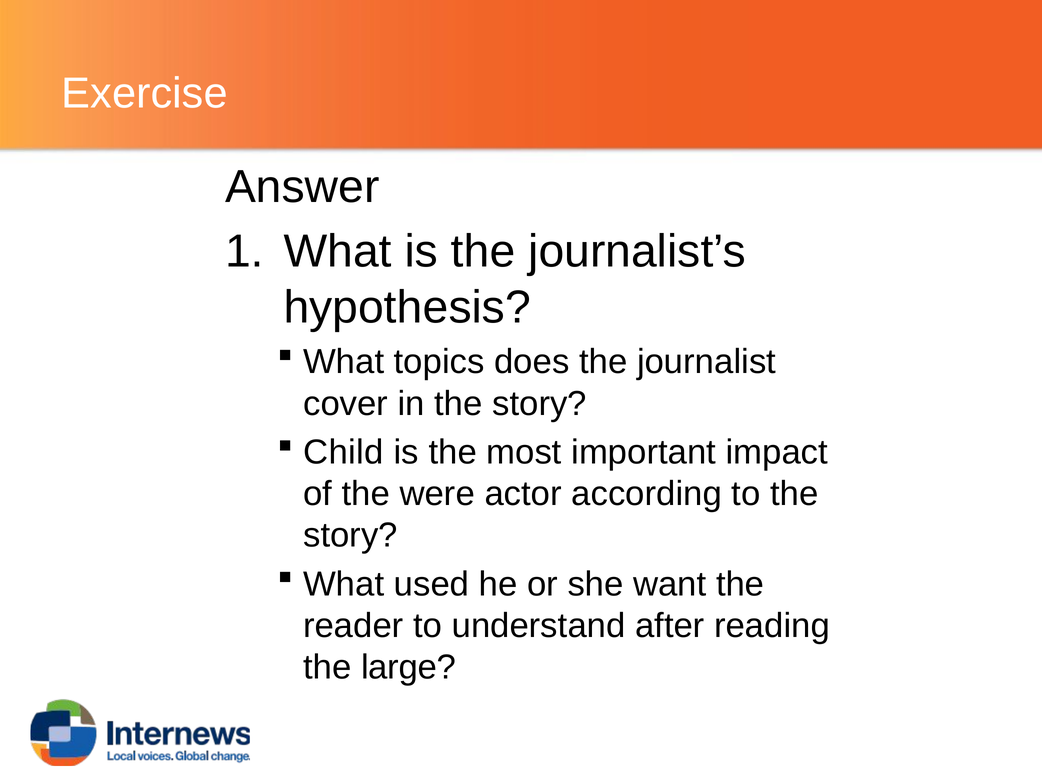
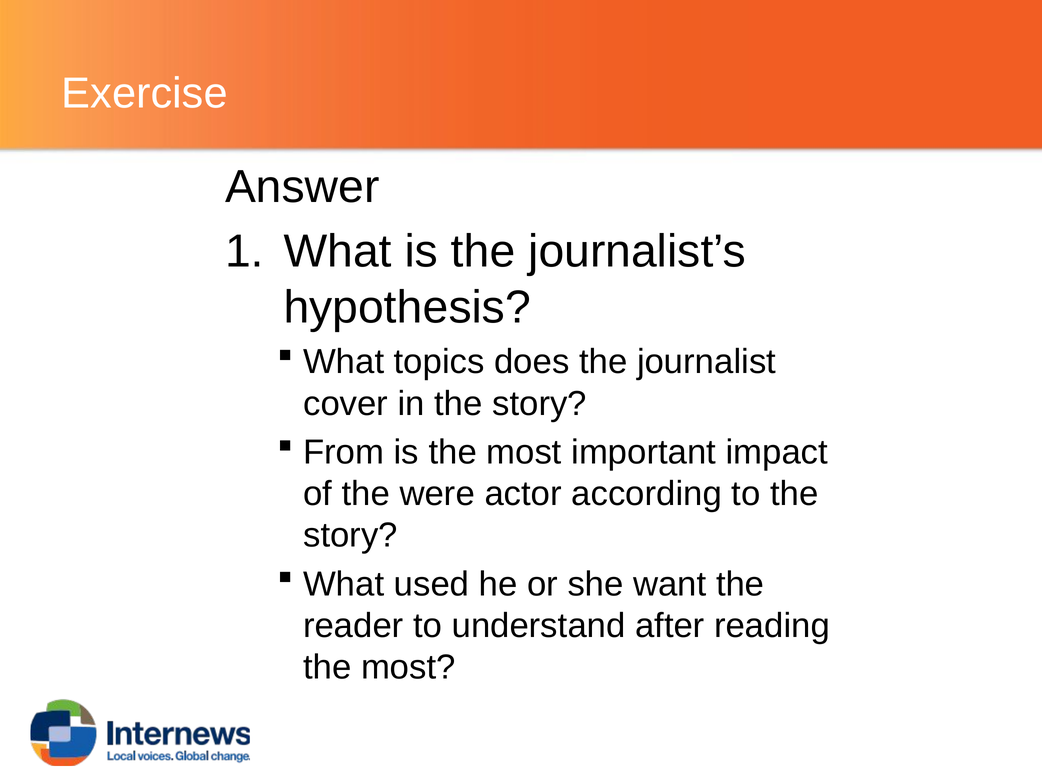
Child: Child -> From (344, 453)
large: large -> most (408, 668)
